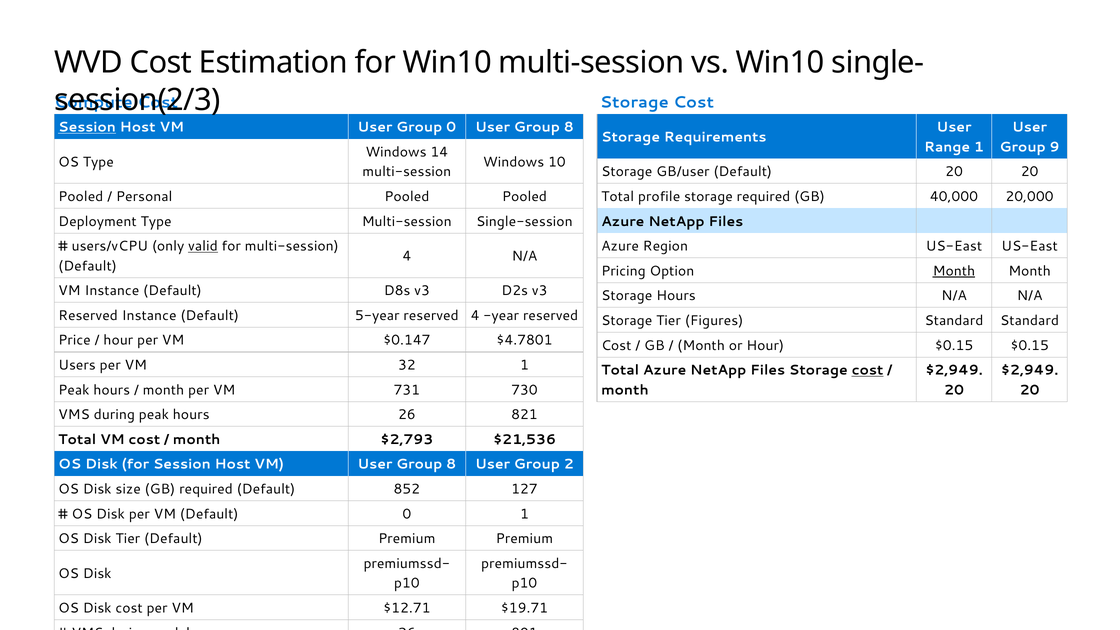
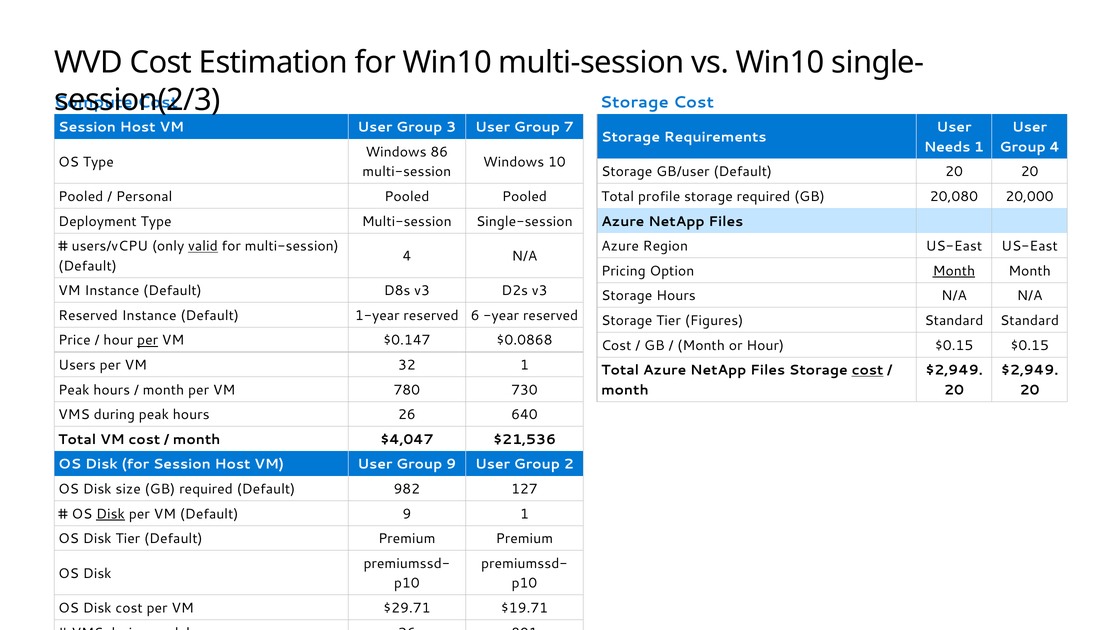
Session underline: present -> none (87, 127)
Group 0: 0 -> 3 (451, 127)
8: 8 -> 7 (569, 127)
Range: Range -> Needs (947, 147)
Group 9: 9 -> 4 (1055, 147)
14: 14 -> 86 (439, 152)
40,000: 40,000 -> 20,080 (954, 197)
5-year: 5-year -> 1-year (377, 316)
reserved 4: 4 -> 6 (475, 316)
per underline: none -> present (148, 340)
$4.7801: $4.7801 -> $0.0868 (524, 340)
731: 731 -> 780 (407, 390)
821: 821 -> 640 (524, 415)
$2,793: $2,793 -> $4,047 (407, 440)
VM User Group 8: 8 -> 9 (451, 464)
852: 852 -> 982 (407, 489)
Disk underline: none -> present (111, 514)
Default 0: 0 -> 9 (407, 514)
$12.71: $12.71 -> $29.71 (407, 608)
